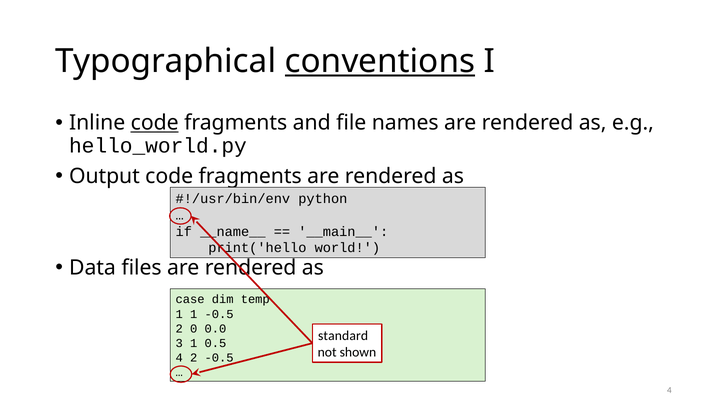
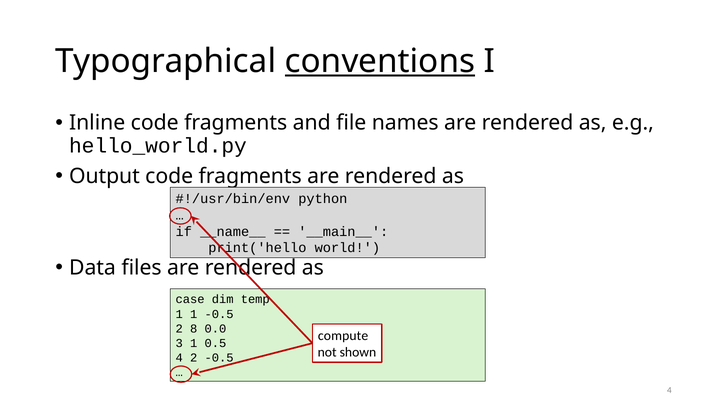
code underline: present -> none (155, 123)
0: 0 -> 8 (194, 329)
standard: standard -> compute (343, 336)
